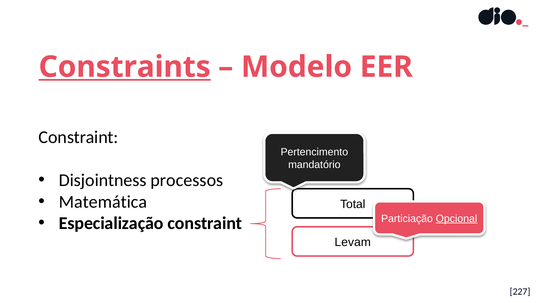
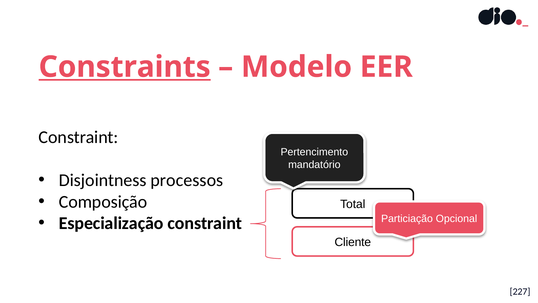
Matemática: Matemática -> Composição (103, 202)
Opcional underline: present -> none (456, 218)
Levam: Levam -> Cliente (353, 242)
